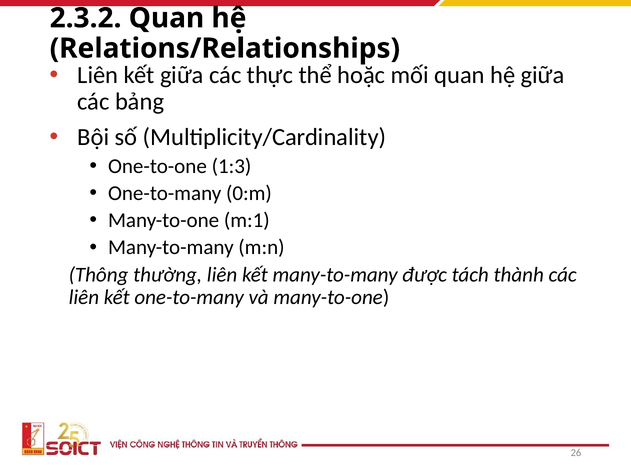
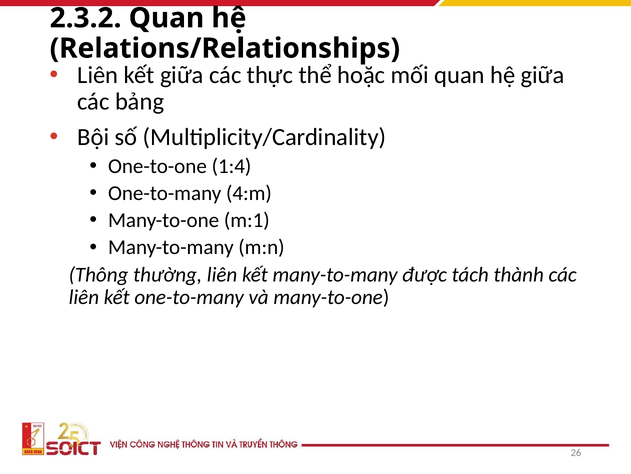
1:3: 1:3 -> 1:4 (231, 166)
0:m: 0:m -> 4:m (249, 193)
